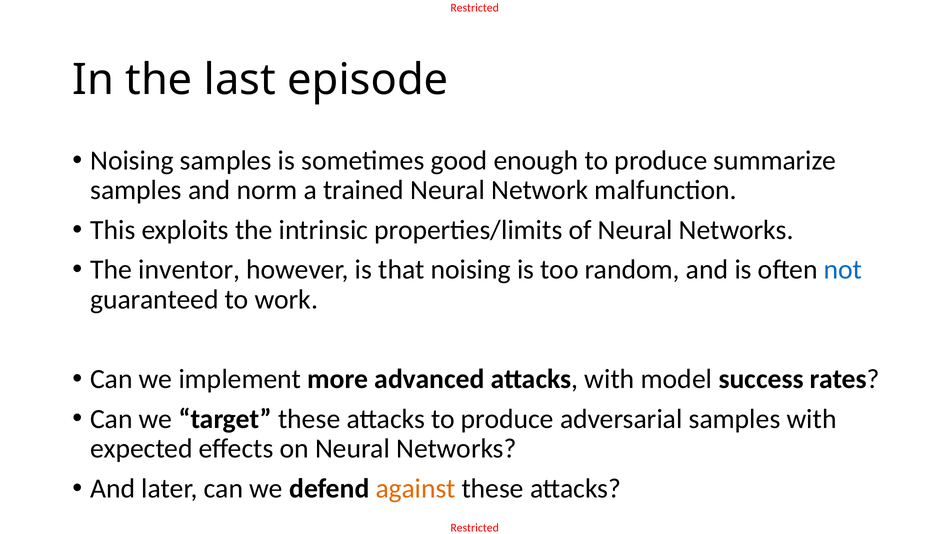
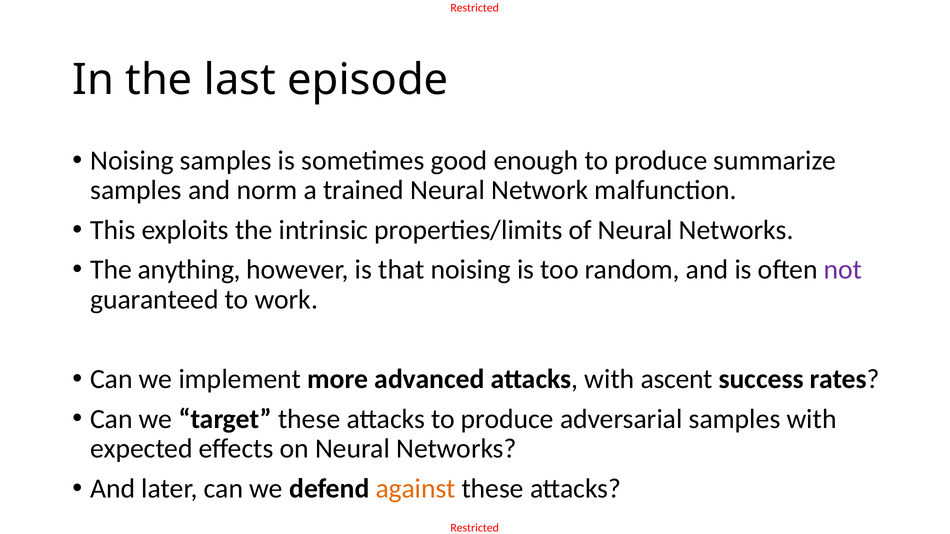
inventor: inventor -> anything (189, 270)
not colour: blue -> purple (843, 270)
model: model -> ascent (677, 379)
